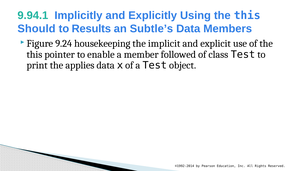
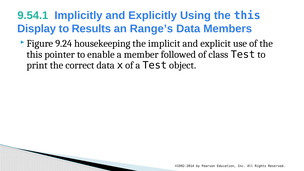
9.94.1: 9.94.1 -> 9.54.1 (33, 15)
Should: Should -> Display (37, 29)
Subtle’s: Subtle’s -> Range’s (151, 29)
applies: applies -> correct (80, 65)
